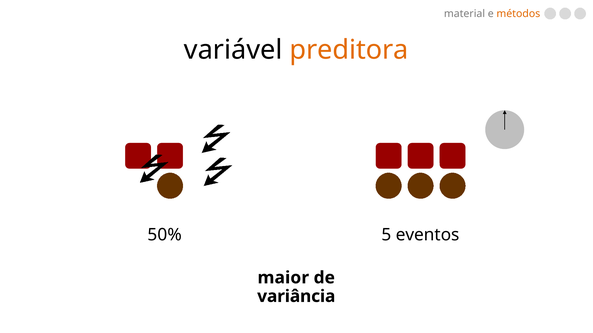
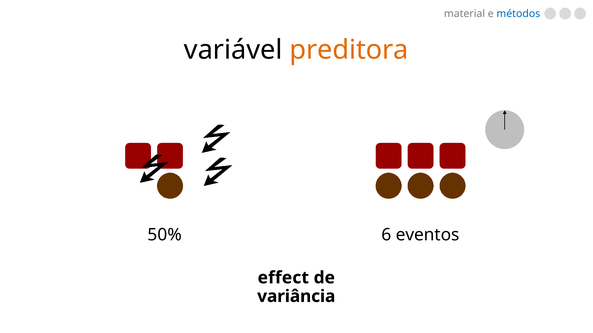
métodos colour: orange -> blue (518, 14)
5: 5 -> 6 (387, 235)
maior: maior -> effect (283, 278)
